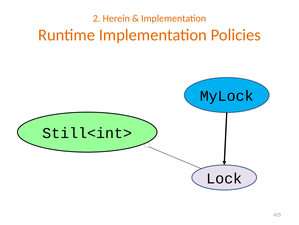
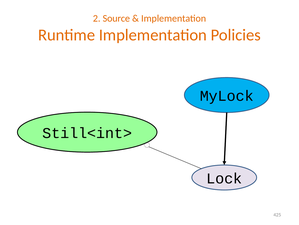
Herein: Herein -> Source (116, 18)
